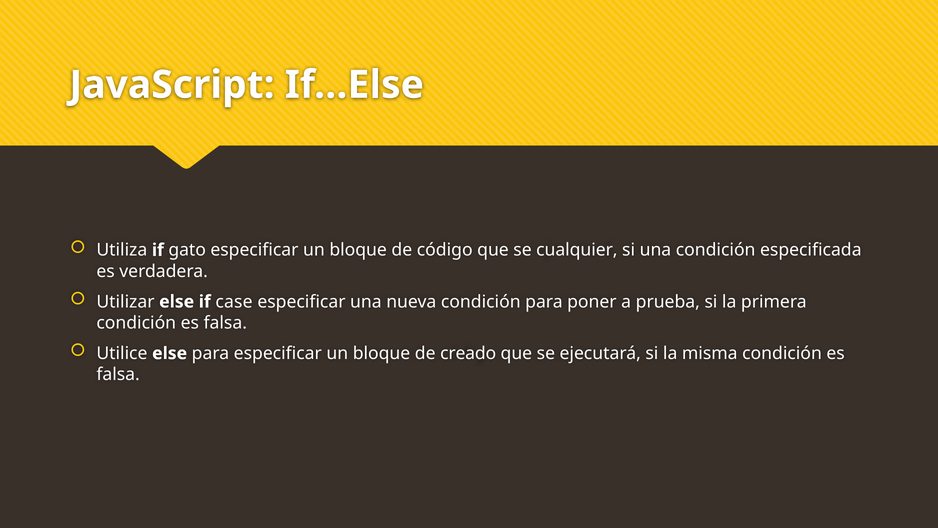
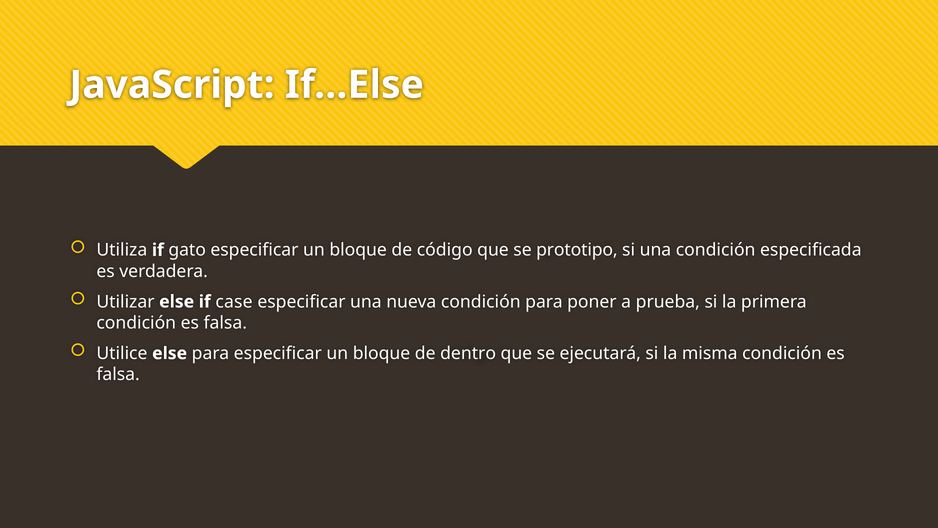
cualquier: cualquier -> prototipo (577, 250)
creado: creado -> dentro (468, 353)
